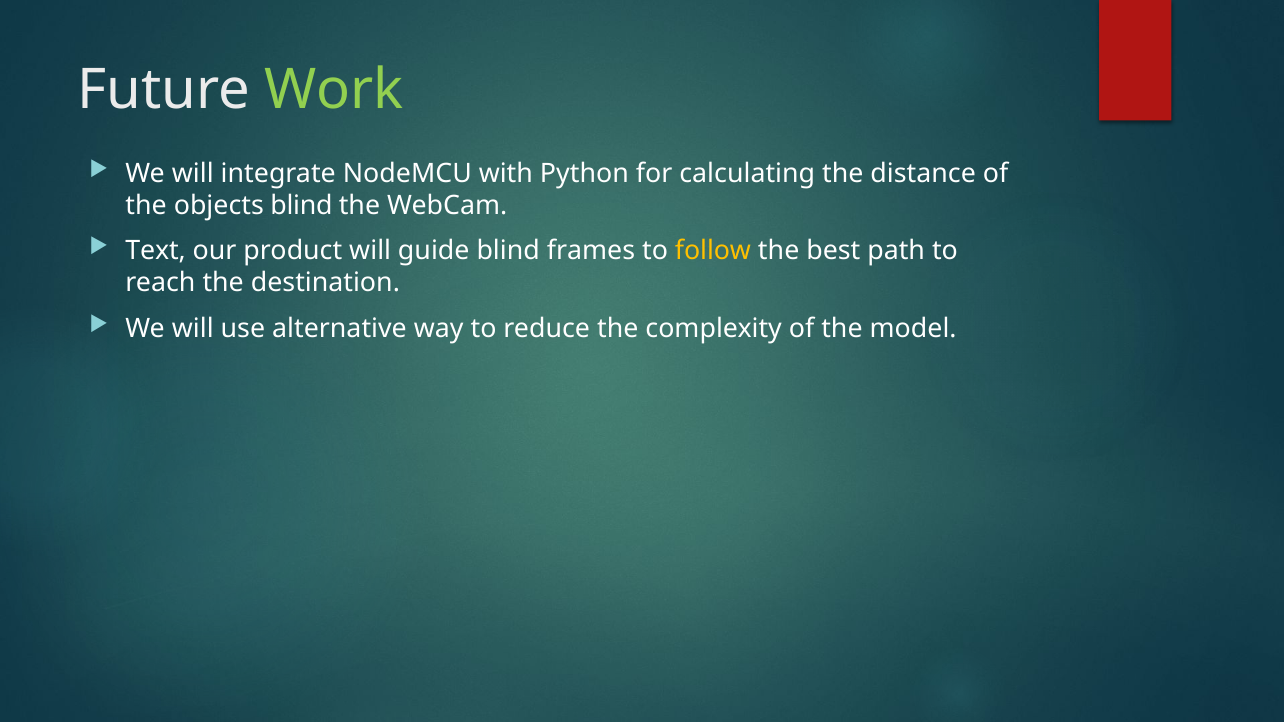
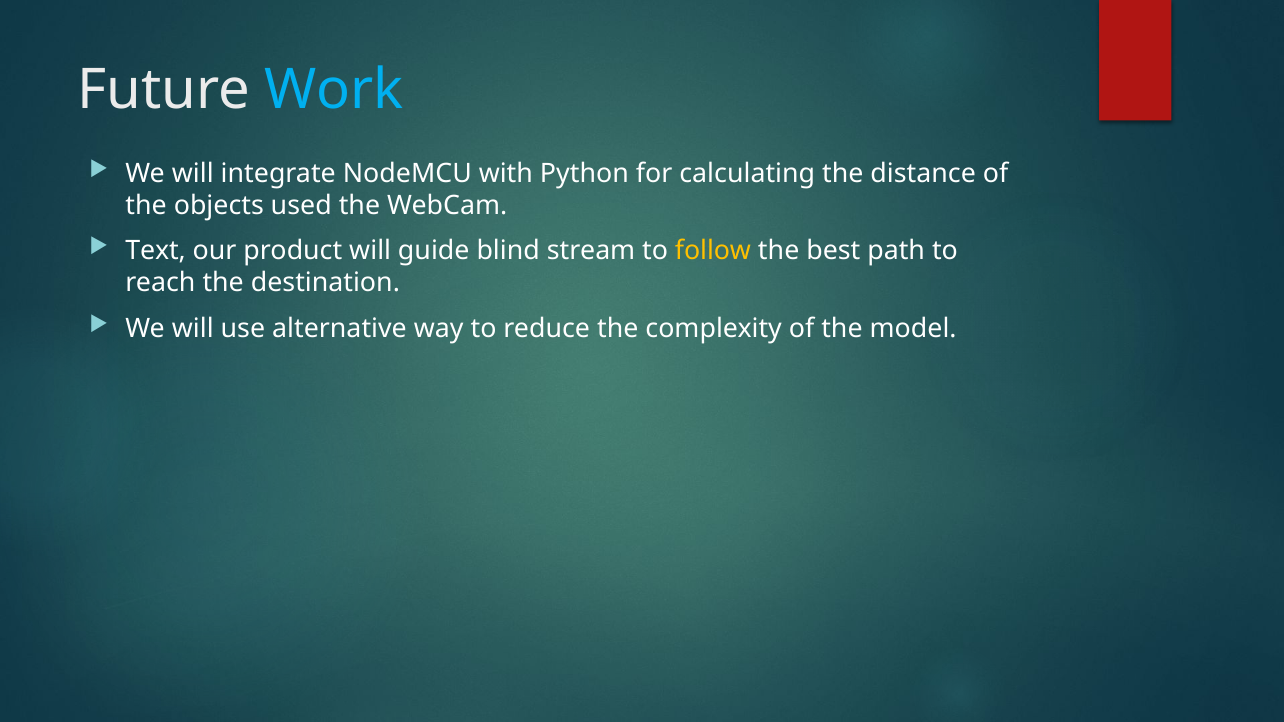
Work colour: light green -> light blue (334, 90)
objects blind: blind -> used (301, 205)
frames: frames -> stream (591, 251)
